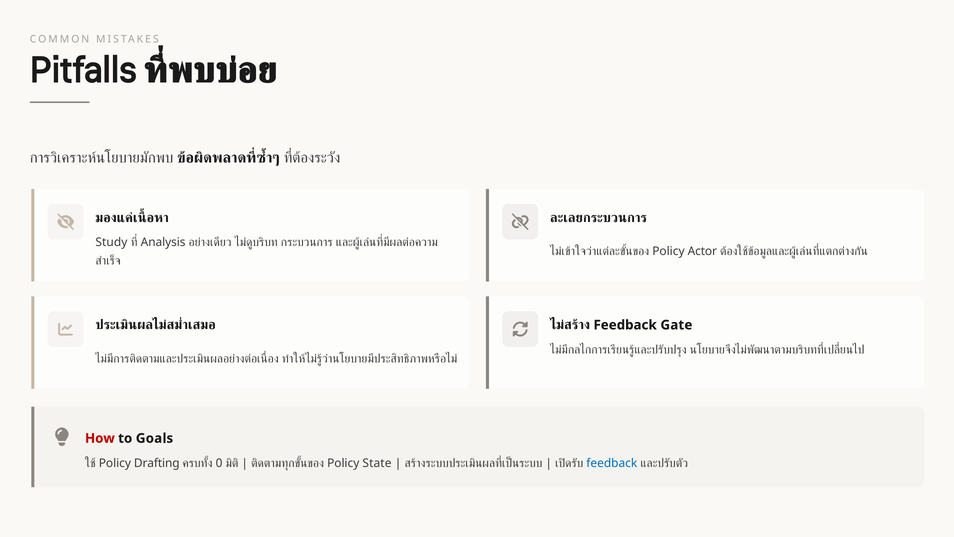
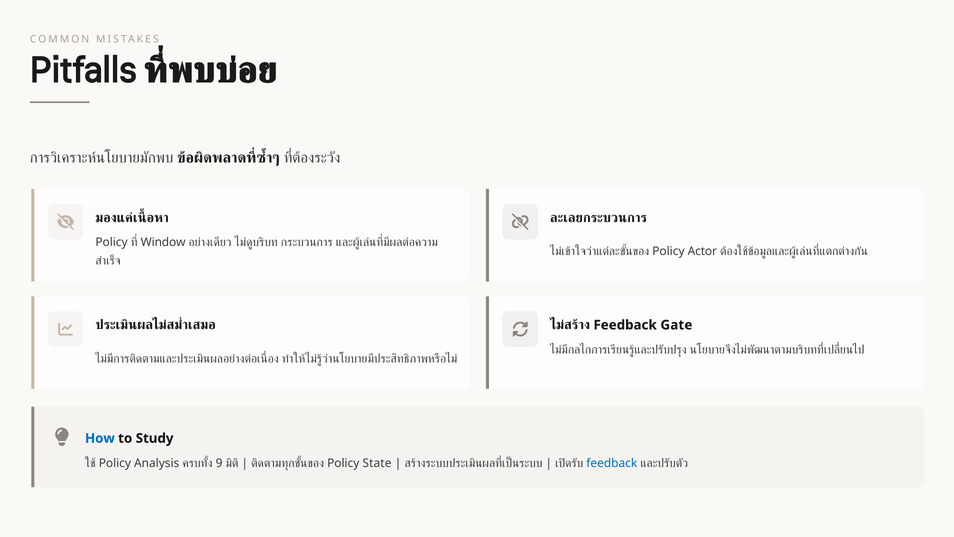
Study: Study -> Policy (111, 242)
Analysis: Analysis -> Window (163, 242)
How colour: red -> blue (100, 438)
Goals: Goals -> Study (155, 438)
Drafting: Drafting -> Analysis (157, 463)
0: 0 -> 9 (219, 463)
